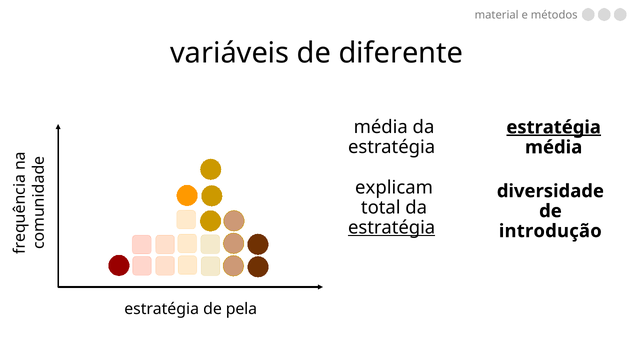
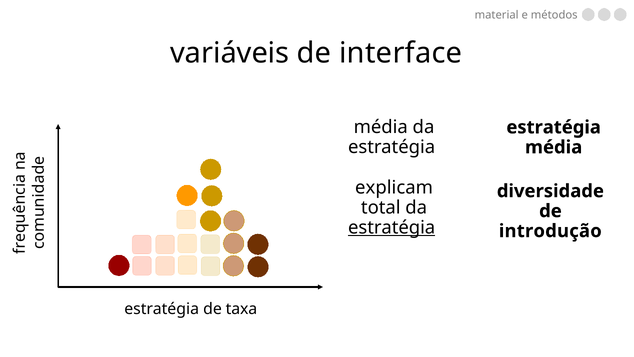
diferente: diferente -> interface (401, 53)
estratégia underline: present -> none (554, 127)
pela: pela -> taxa (241, 308)
